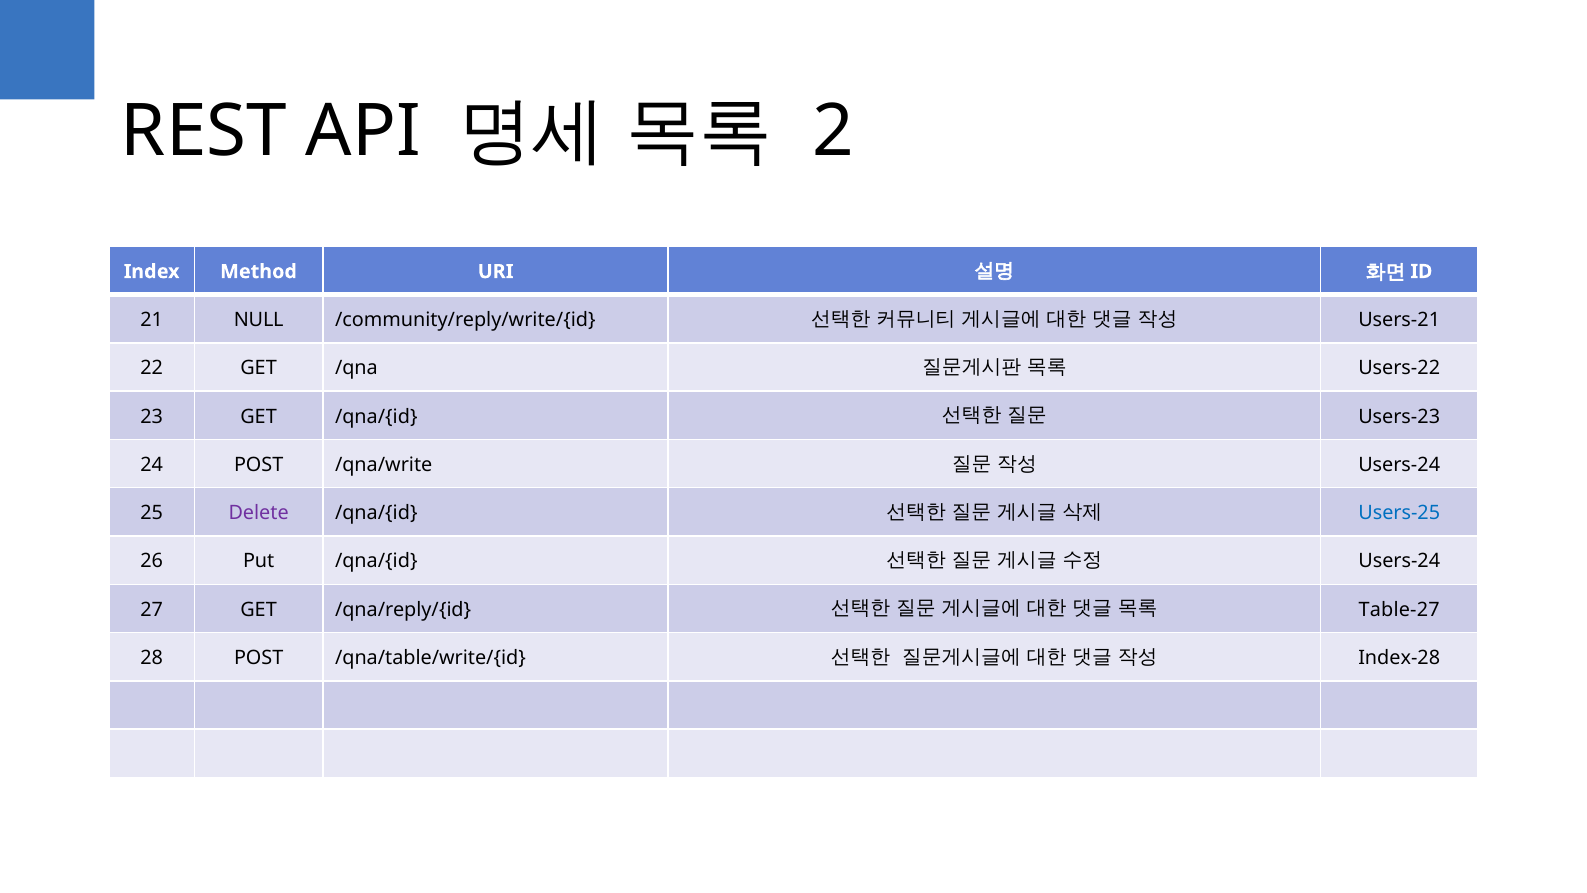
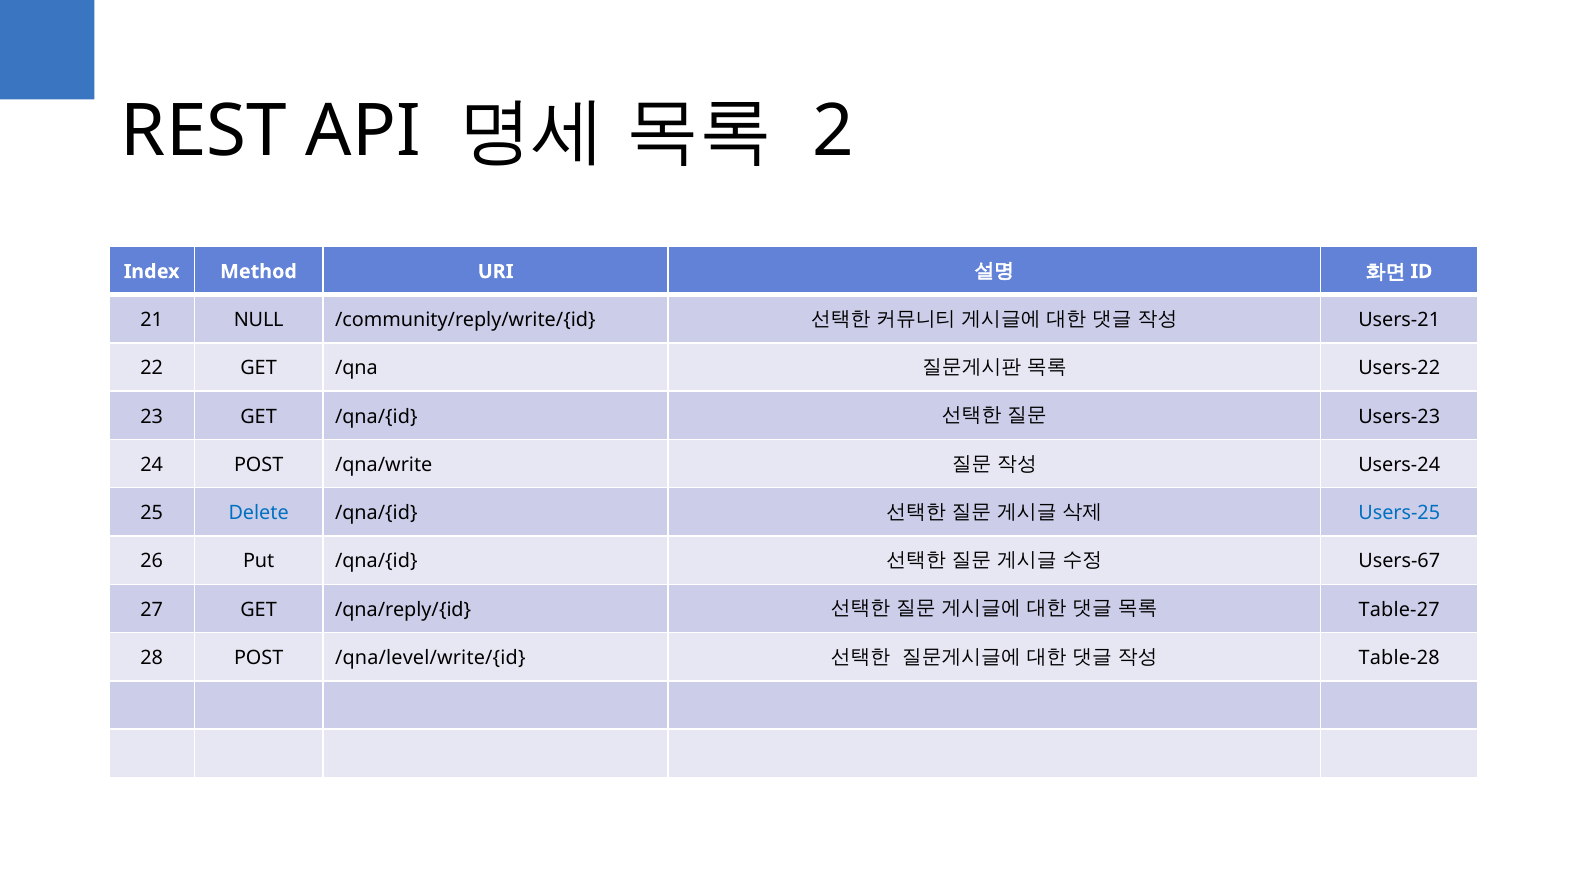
Delete colour: purple -> blue (259, 513)
Users-24: Users-24 -> Users-67 (1399, 561)
/qna/table/write/{id: /qna/table/write/{id -> /qna/level/write/{id (430, 658)
Index-28: Index-28 -> Table-28 (1399, 658)
